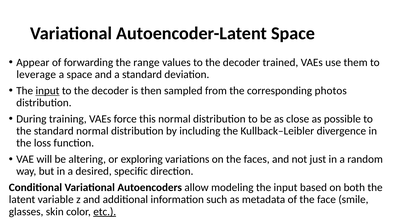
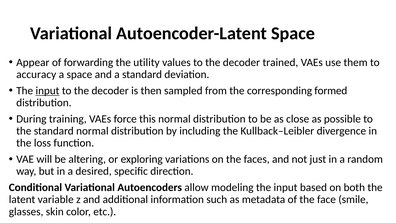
range: range -> utility (146, 62)
leverage: leverage -> accuracy (36, 74)
photos: photos -> formed (331, 91)
etc underline: present -> none (105, 211)
